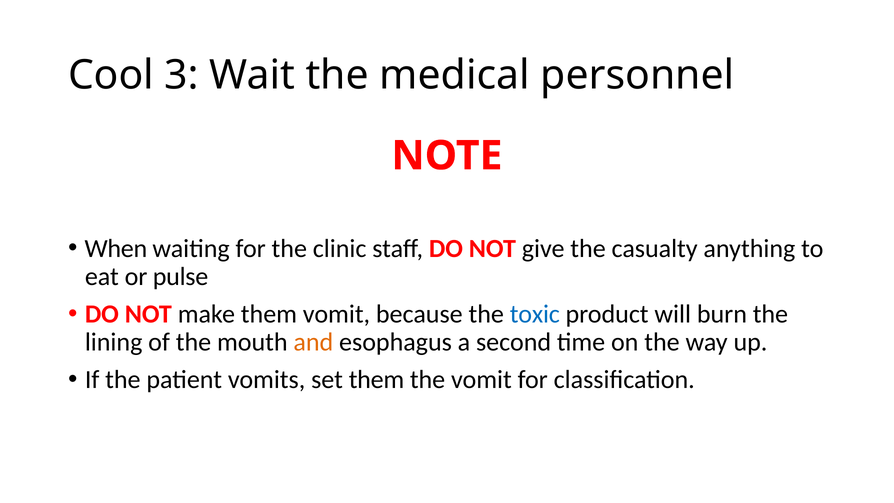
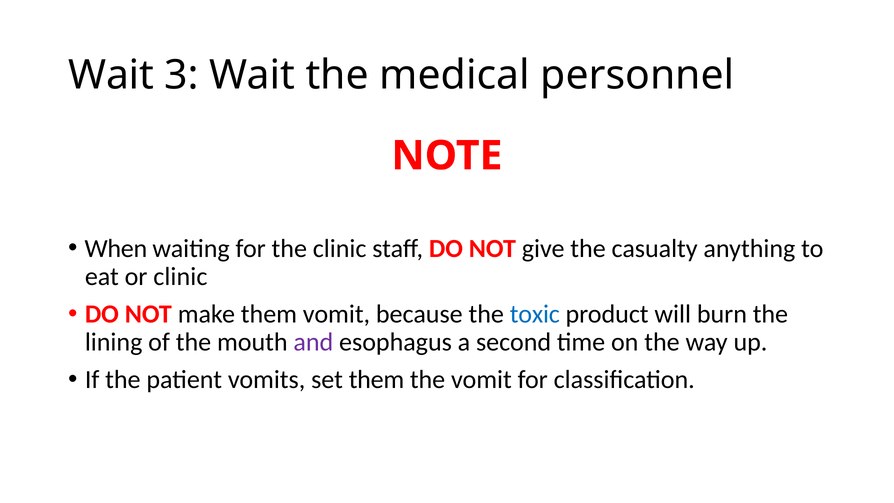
Cool: Cool -> Wait (111, 75)
or pulse: pulse -> clinic (180, 277)
and colour: orange -> purple (313, 342)
